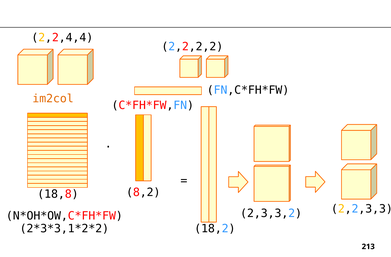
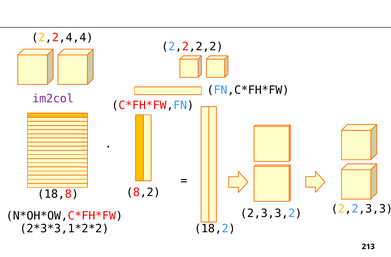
im2col colour: orange -> purple (53, 99)
